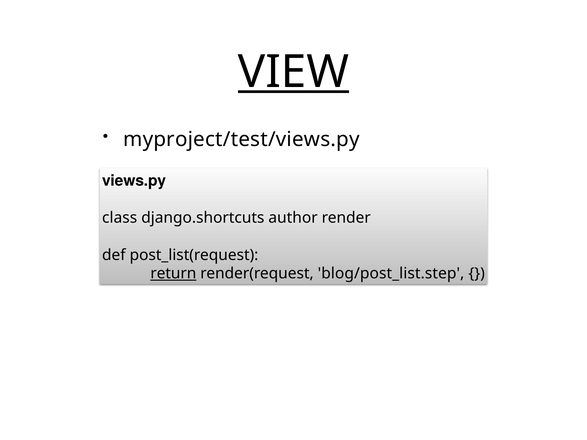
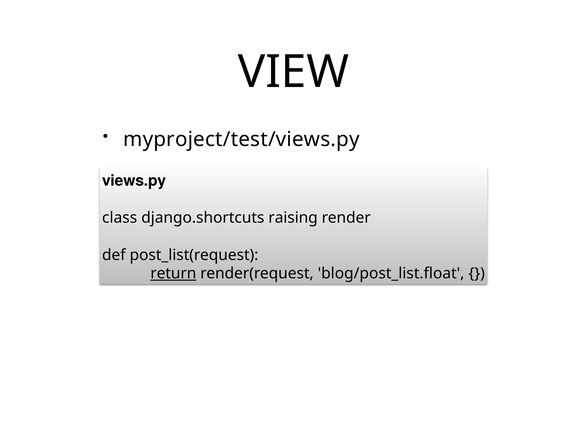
VIEW underline: present -> none (293, 72)
author: author -> raising (293, 218)
blog/post_list.step: blog/post_list.step -> blog/post_list.float (391, 274)
